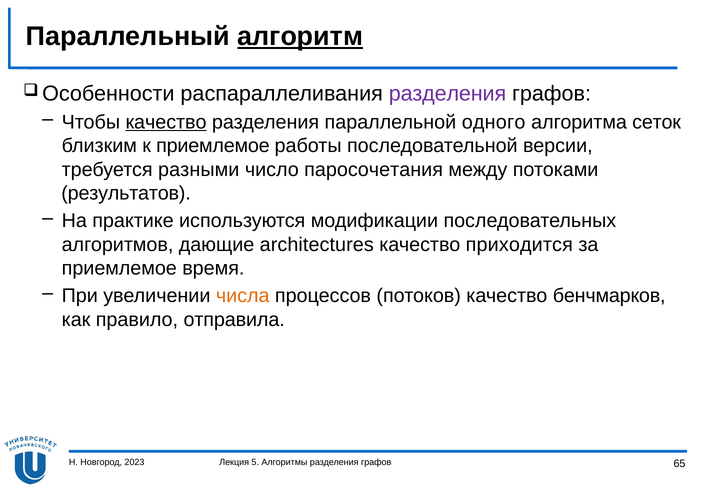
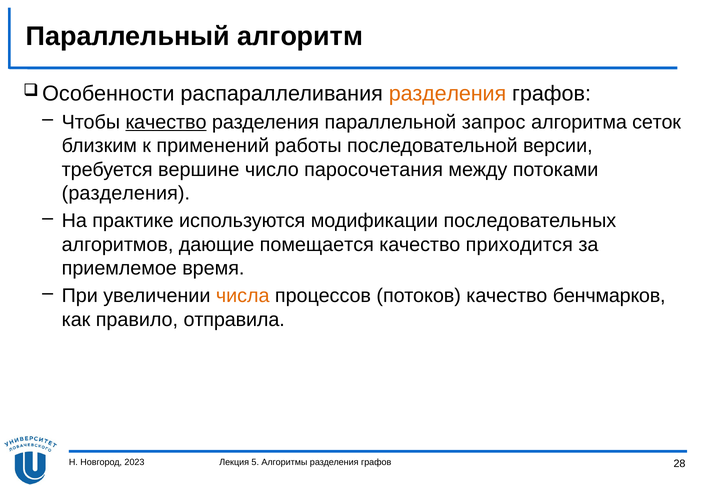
алгоритм underline: present -> none (300, 36)
разделения colour: purple -> orange (447, 94)
одного: одного -> запрос (494, 122)
к приемлемое: приемлемое -> применений (213, 146)
разными: разными -> вершине (199, 170)
результатов: результатов -> разделения (126, 193)
architectures: architectures -> помещается (317, 245)
65: 65 -> 28 (680, 464)
